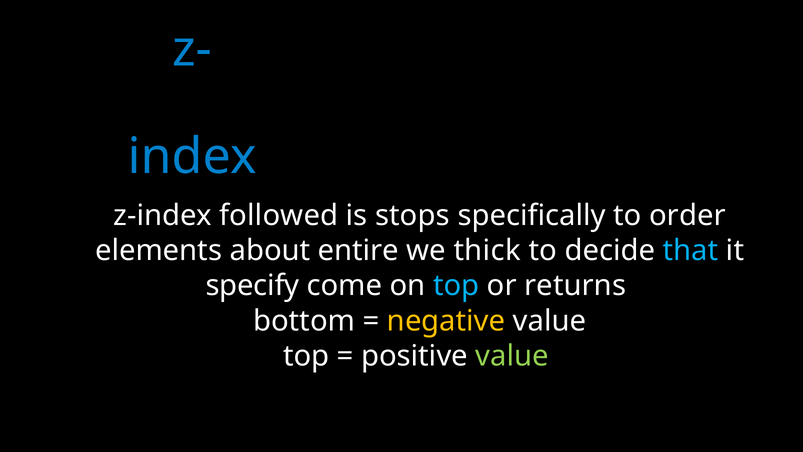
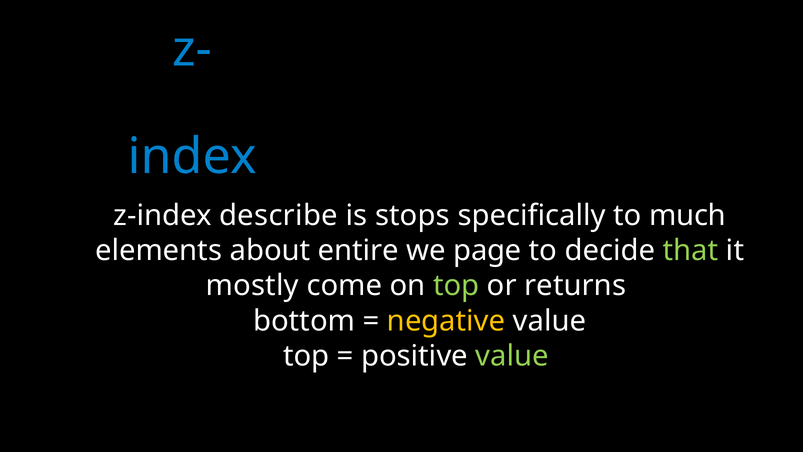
followed: followed -> describe (279, 215)
order: order -> much (688, 215)
thick: thick -> page (487, 250)
that colour: light blue -> light green (691, 250)
specify: specify -> mostly (252, 286)
top colour: light blue -> light green (456, 286)
